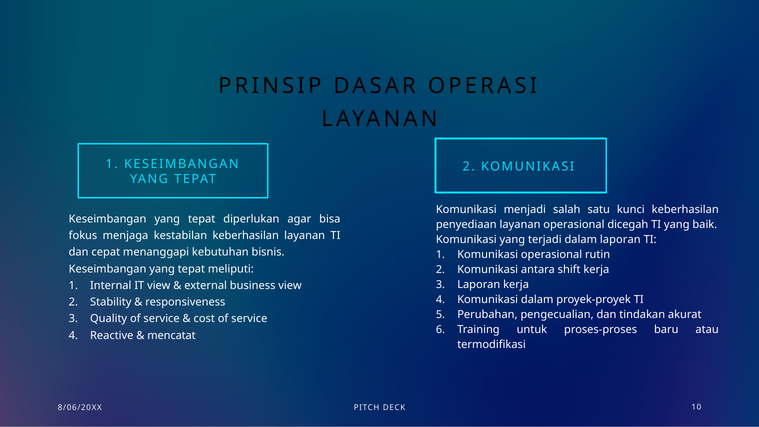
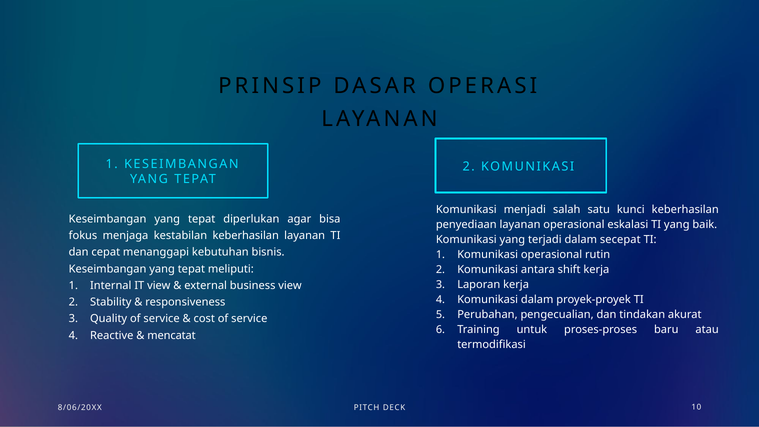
dicegah: dicegah -> eskalasi (628, 225)
dalam laporan: laporan -> secepat (620, 240)
